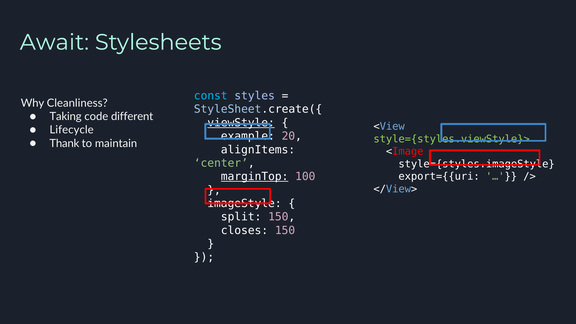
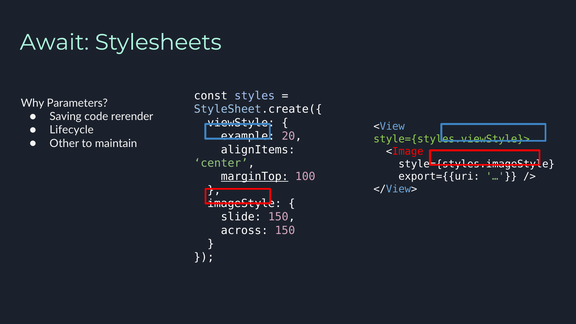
const colour: light blue -> white (211, 96)
Cleanliness: Cleanliness -> Parameters (77, 103)
Taking: Taking -> Saving (66, 116)
different: different -> rerender (132, 116)
viewStyle underline: present -> none (241, 123)
Thank: Thank -> Other (64, 143)
split: split -> slide (241, 217)
closes: closes -> across (245, 230)
